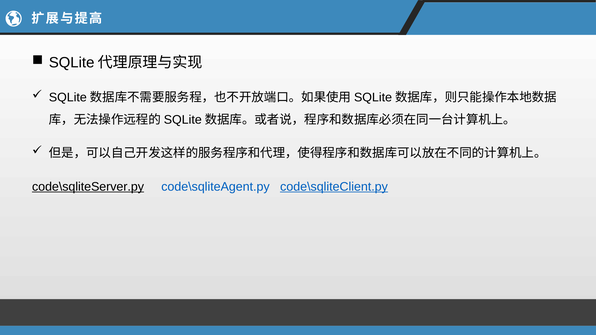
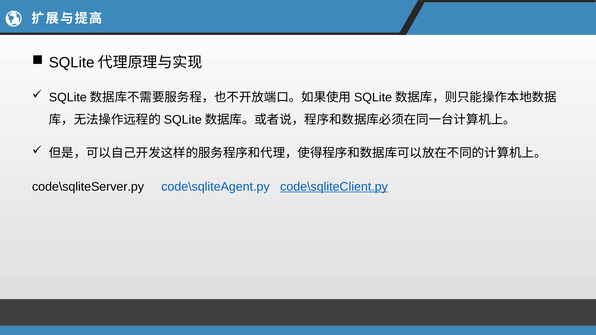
code\sqliteServer.py underline: present -> none (88, 187)
